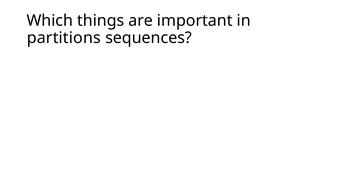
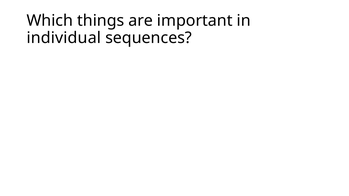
partitions: partitions -> individual (64, 38)
